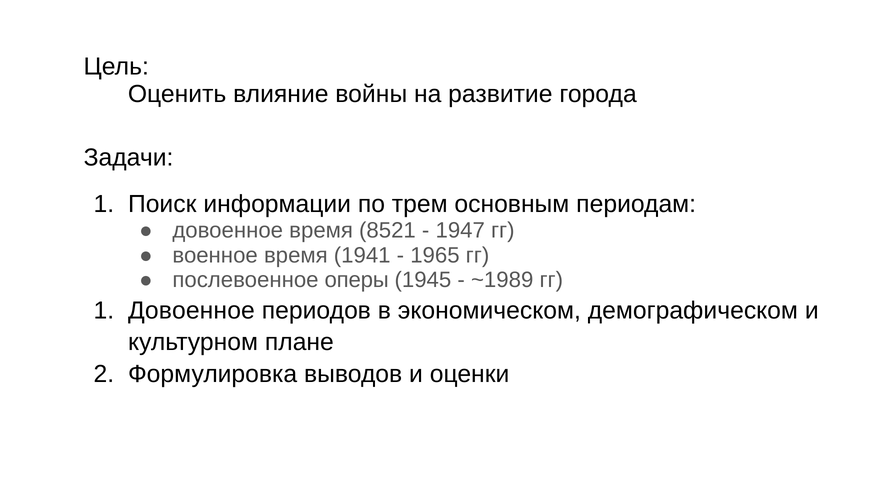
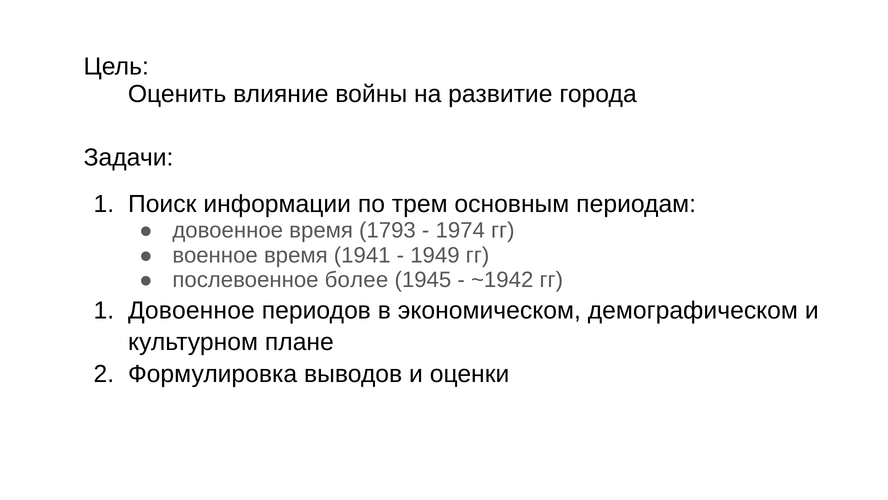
8521: 8521 -> 1793 (387, 230)
1947: 1947 -> 1974 (460, 230)
1965: 1965 -> 1949 (435, 255)
оперы: оперы -> более (356, 280)
~1989: ~1989 -> ~1942 (502, 280)
